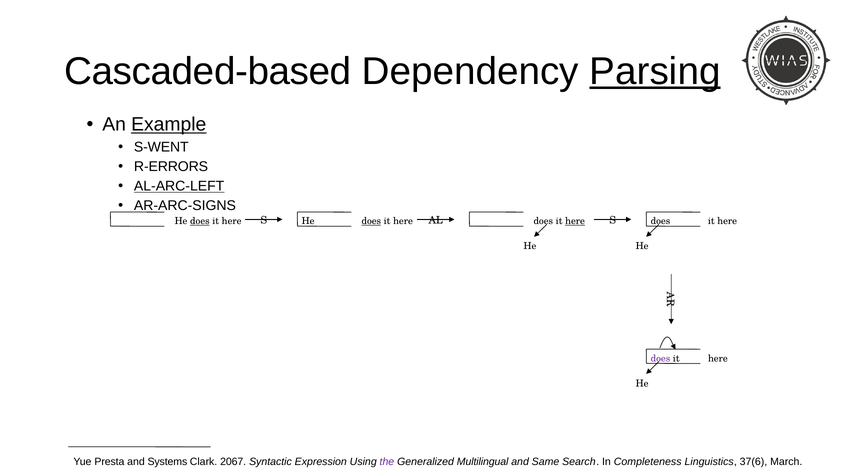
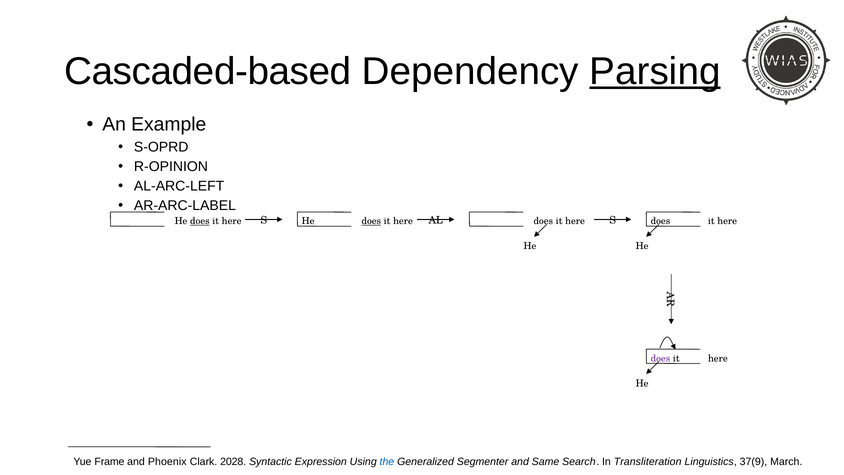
Example underline: present -> none (169, 125)
S-WENT: S-WENT -> S-OPRD (161, 147)
R-ERRORS: R-ERRORS -> R-OPINION (171, 166)
AL-ARC-LEFT underline: present -> none (179, 186)
AR-ARC-SIGNS: AR-ARC-SIGNS -> AR-ARC-LABEL (185, 206)
here underline: present -> none (575, 221)
Presta: Presta -> Frame (109, 461)
Systems: Systems -> Phoenix (167, 461)
2067: 2067 -> 2028 (233, 461)
the colour: purple -> blue (387, 461)
Multilingual: Multilingual -> Segmenter (483, 461)
Completeness: Completeness -> Transliteration (648, 461)
37(6: 37(6 -> 37(9 (754, 461)
